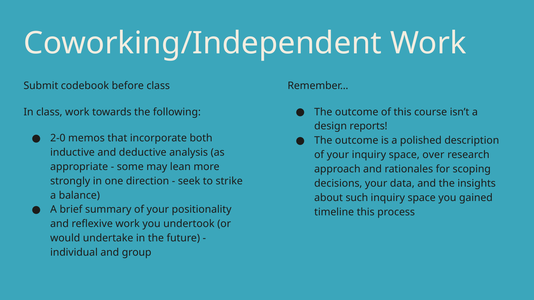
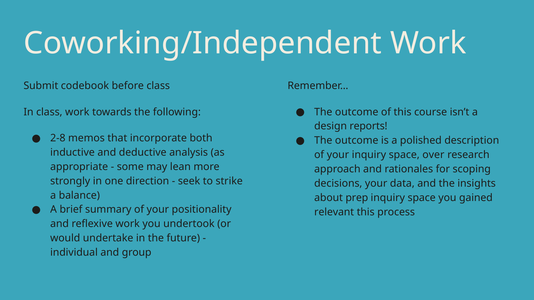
2-0: 2-0 -> 2-8 (58, 138)
such: such -> prep (357, 198)
timeline: timeline -> relevant (334, 212)
